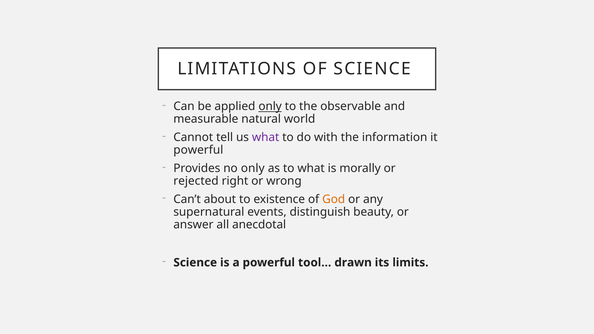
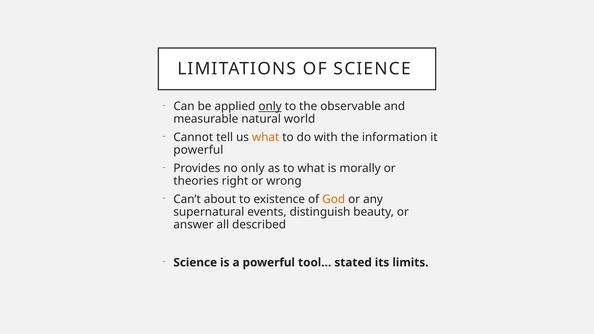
what colour: purple -> orange (266, 137)
rejected: rejected -> theories (196, 181)
anecdotal: anecdotal -> described (259, 225)
drawn: drawn -> stated (353, 263)
